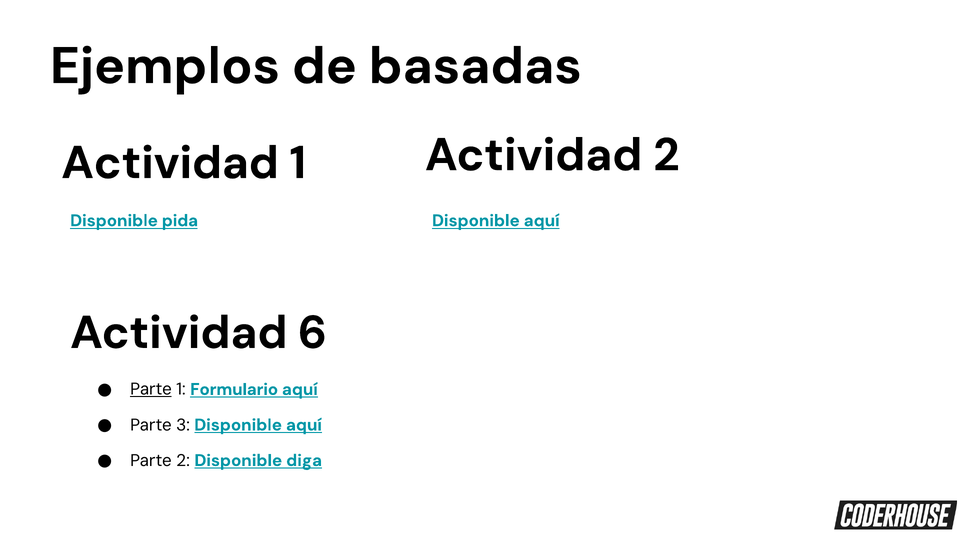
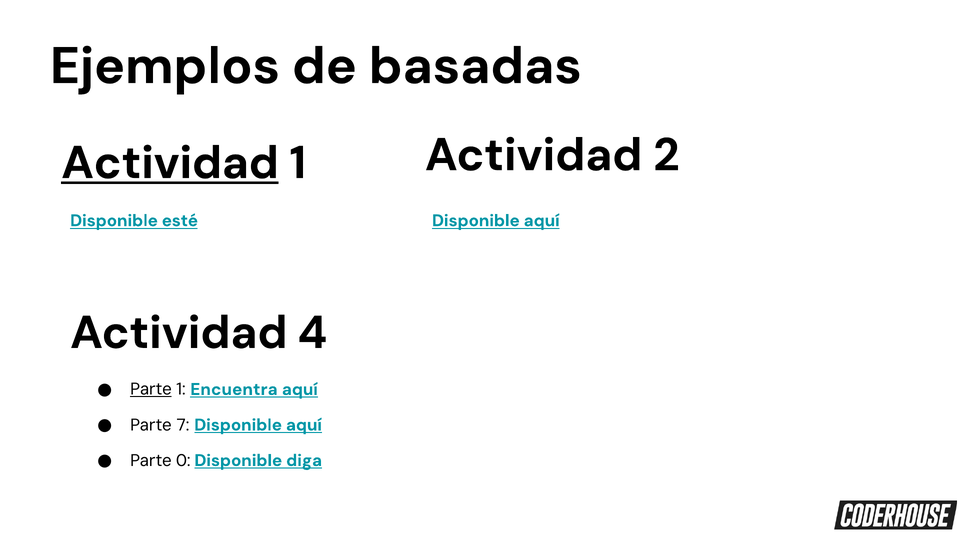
Actividad underline: none -> present (170, 163)
pida: pida -> esté (180, 221)
6: 6 -> 4 (312, 333)
Formulario: Formulario -> Encuentra (234, 389)
3: 3 -> 7 (183, 425)
Parte 2: 2 -> 0 (183, 460)
